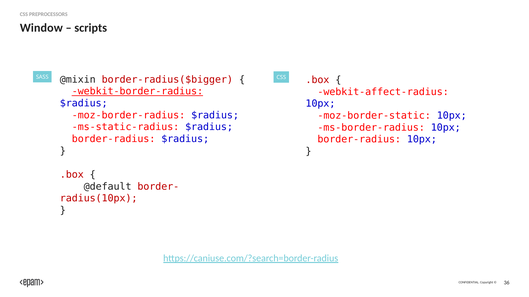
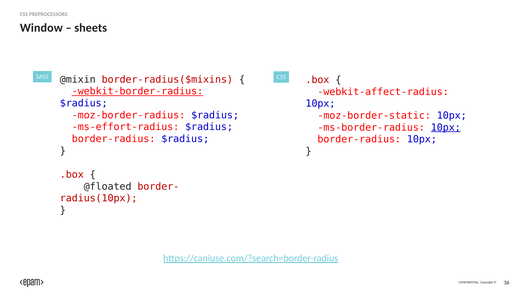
scripts: scripts -> sheets (91, 28)
border-radius($bigger: border-radius($bigger -> border-radius($mixins (167, 80)
ms-static-radius: ms-static-radius -> ms-effort-radius (126, 127)
10px underline: none -> present (446, 128)
@default: @default -> @floated (108, 187)
